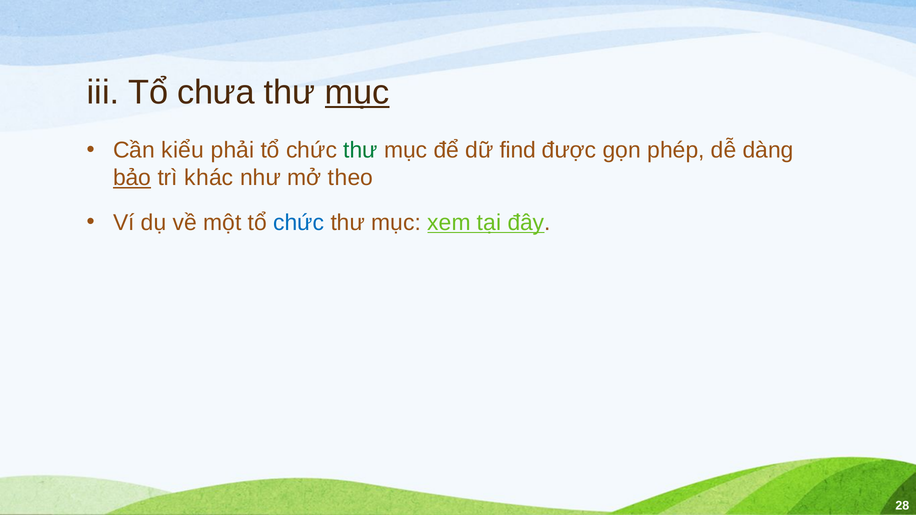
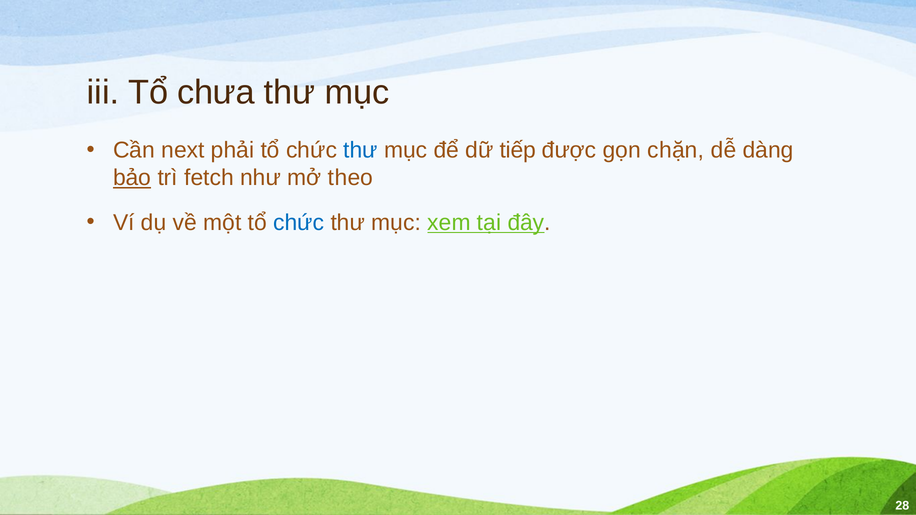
mục underline: present -> none (357, 92)
kiểu: kiểu -> next (183, 150)
thư colour: green -> blue (360, 150)
find: find -> tiếp (518, 150)
phép: phép -> chặn (676, 150)
khác: khác -> fetch (209, 178)
